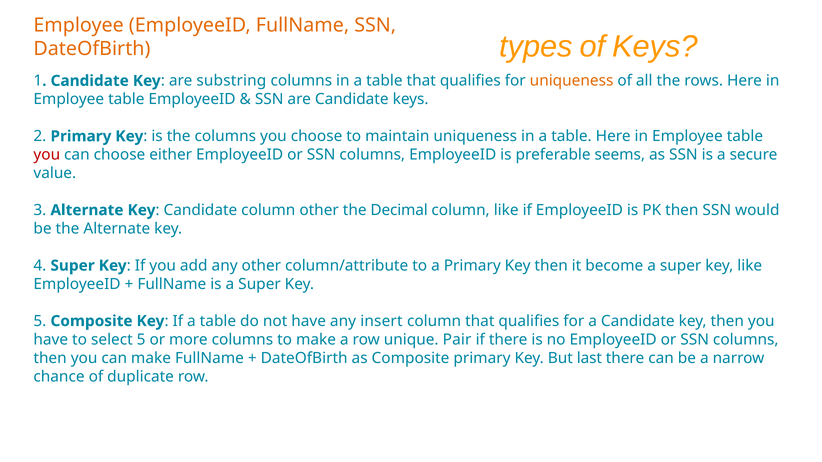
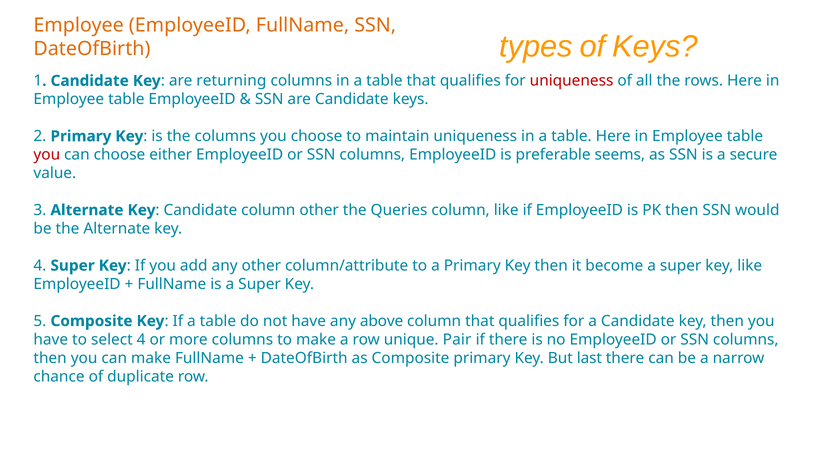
substring: substring -> returning (231, 81)
uniqueness colour: orange -> red (572, 81)
Decimal: Decimal -> Queries (399, 210)
insert: insert -> above (382, 321)
select 5: 5 -> 4 (141, 340)
